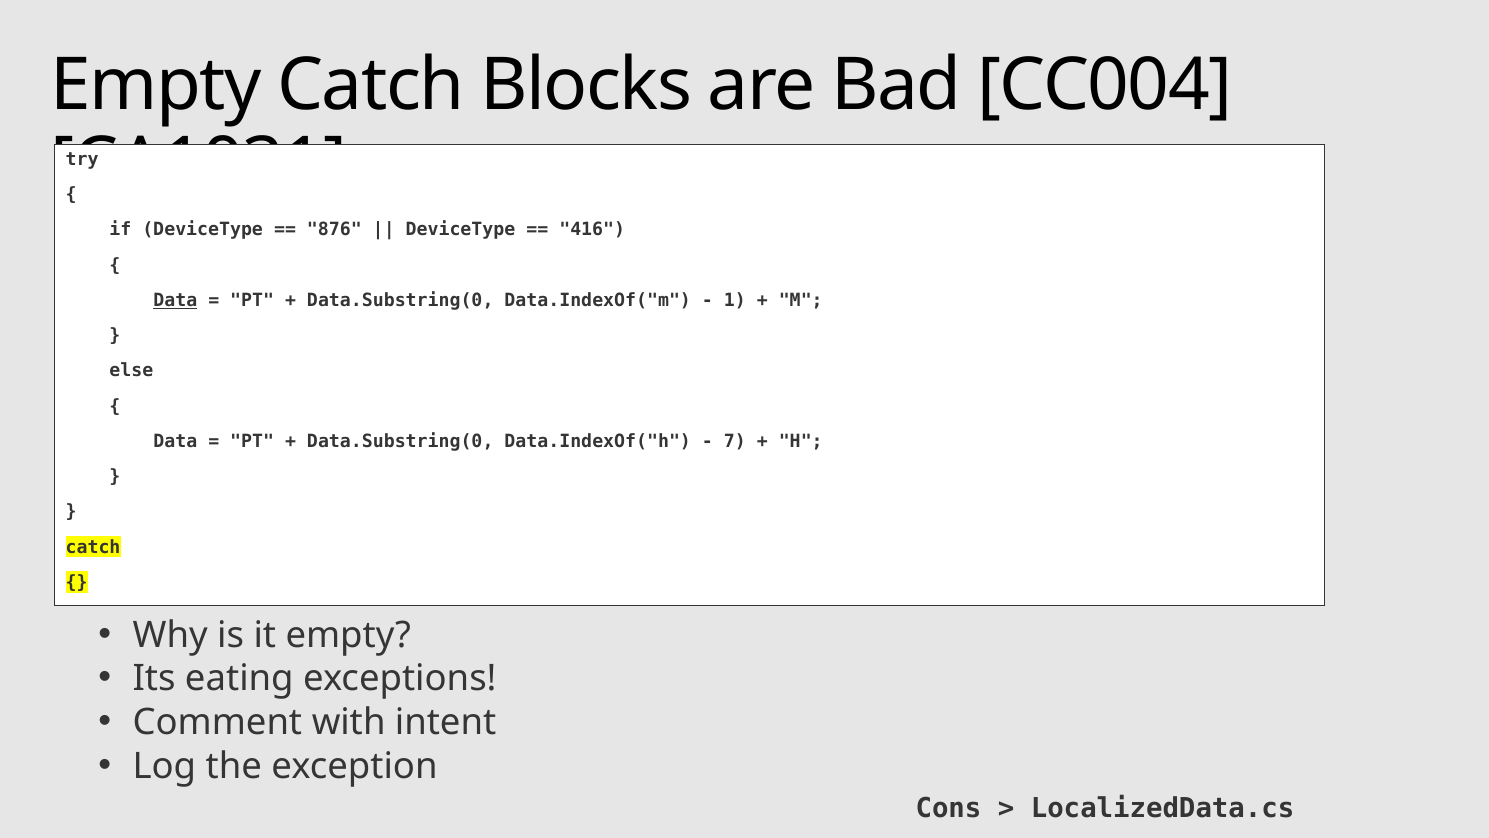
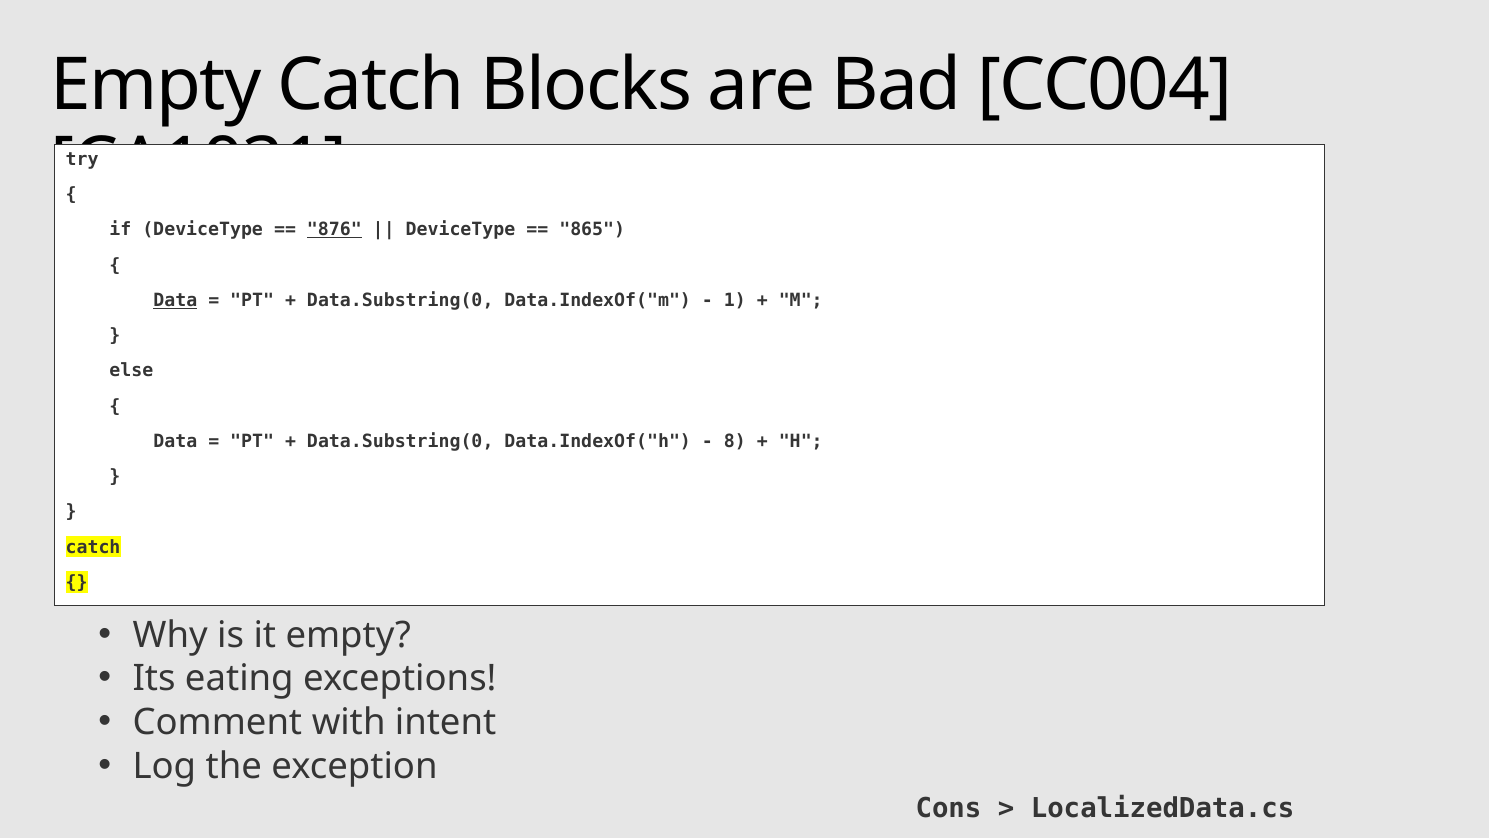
876 underline: none -> present (334, 230)
416: 416 -> 865 (592, 230)
7: 7 -> 8 (735, 441)
